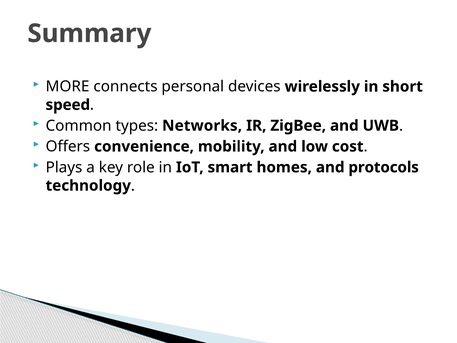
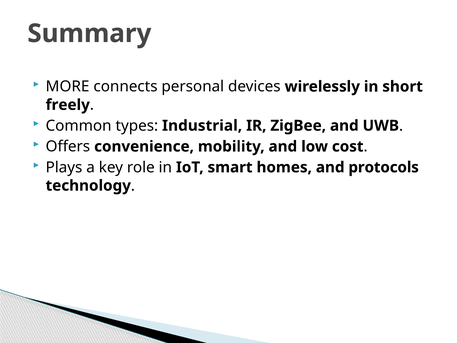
speed: speed -> freely (68, 105)
Networks: Networks -> Industrial (202, 126)
